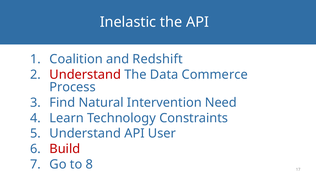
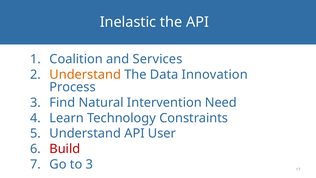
Redshift: Redshift -> Services (158, 59)
Understand colour: red -> orange (85, 75)
Commerce: Commerce -> Innovation (215, 75)
to 8: 8 -> 3 (89, 164)
